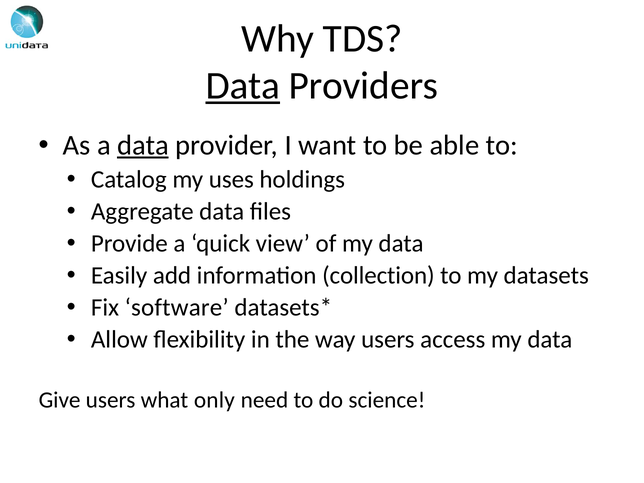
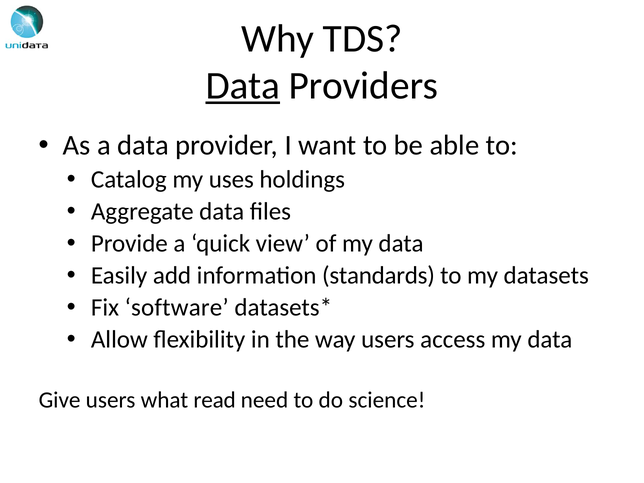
data underline: present -> none (143, 145)
collection: collection -> standards (378, 275)
only: only -> read (215, 400)
